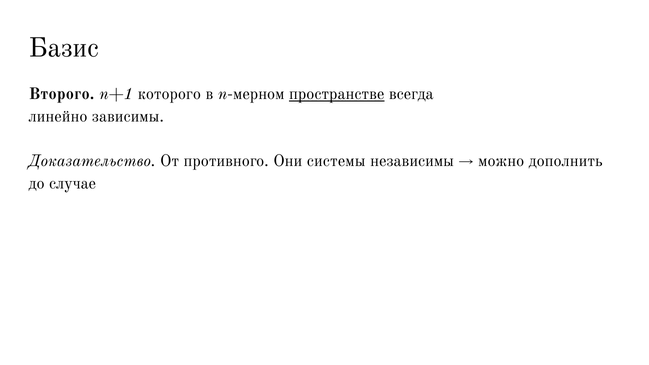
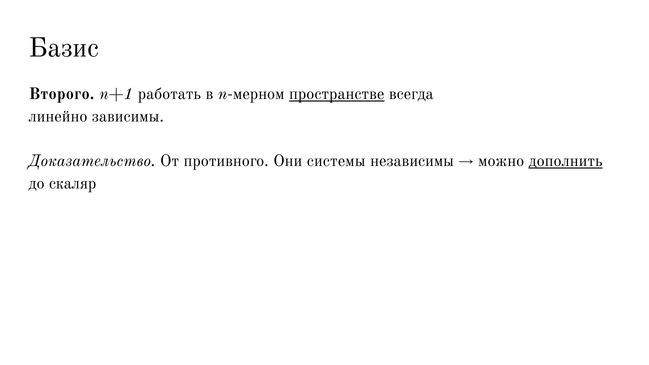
которого: которого -> работать (169, 94)
дополнить underline: none -> present (566, 161)
случае: случае -> скаляр (73, 183)
